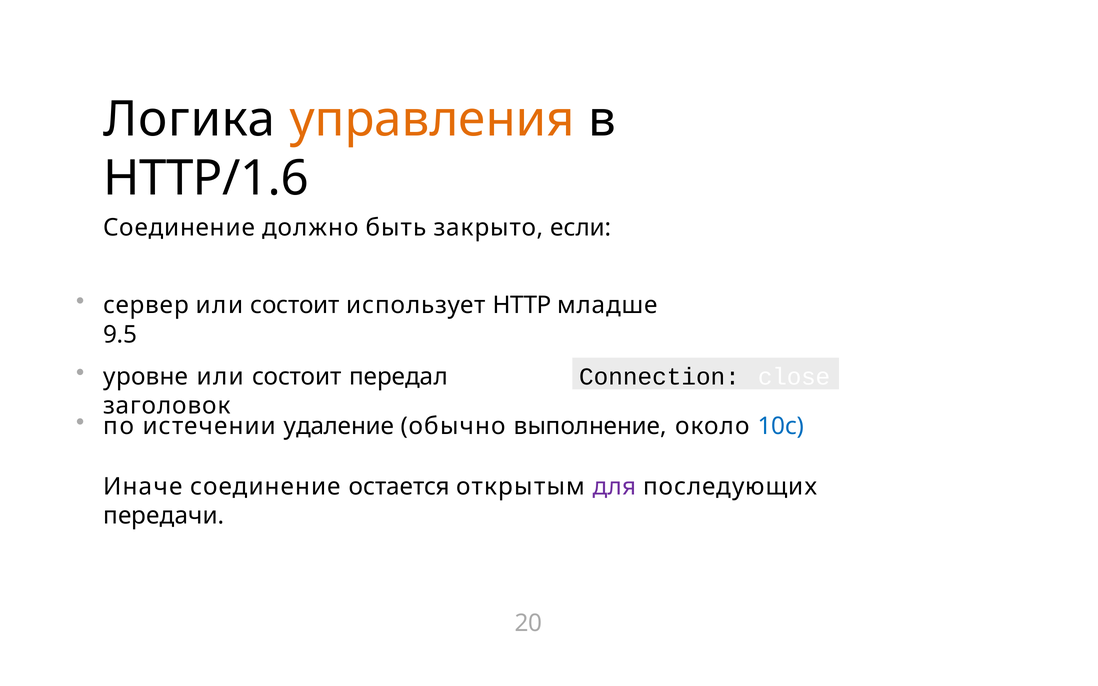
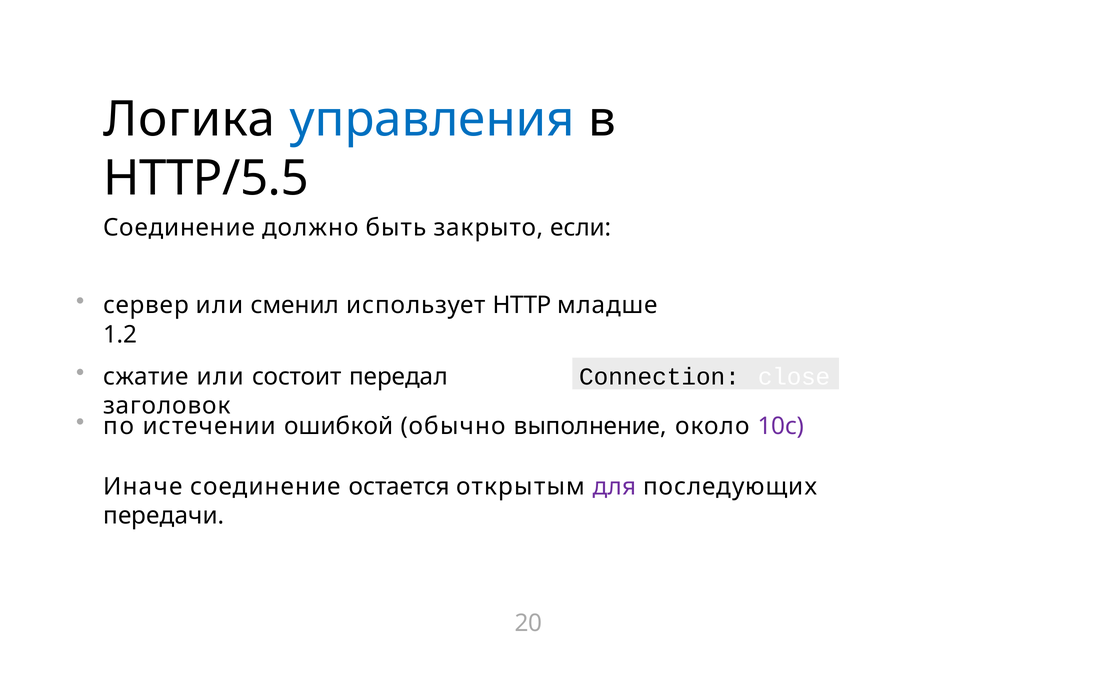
управления colour: orange -> blue (432, 119)
HTTP/1.6: HTTP/1.6 -> HTTP/5.5 (206, 179)
cервер или состоит: состоит -> сменил (295, 305)
9.5: 9.5 -> 1.2 (120, 335)
уровне: уровне -> сжатие (146, 377)
удаление: удаление -> ошибкой (339, 426)
10с colour: blue -> purple (781, 426)
